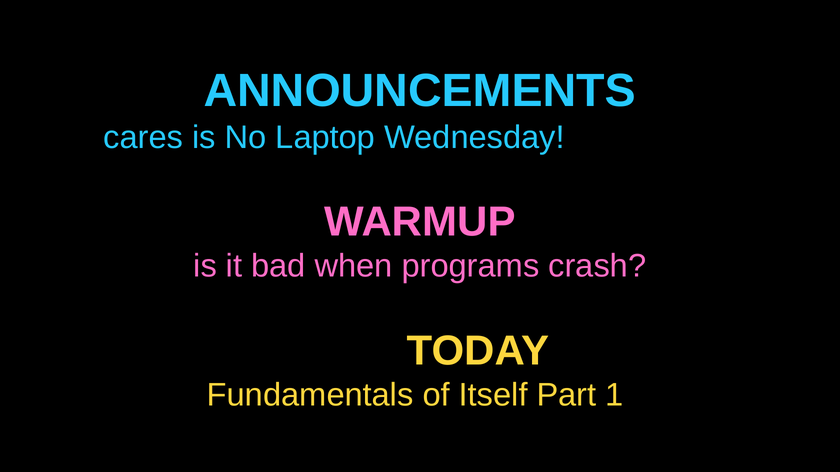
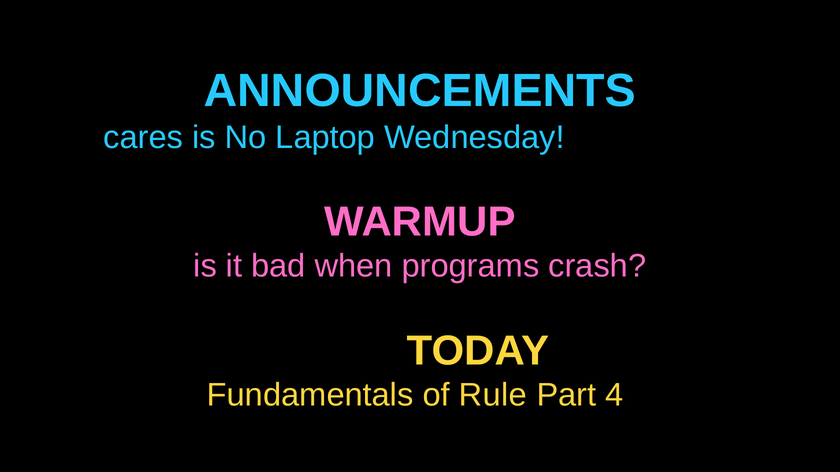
Itself: Itself -> Rule (493, 395)
1: 1 -> 4 (614, 395)
